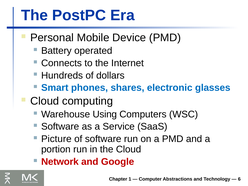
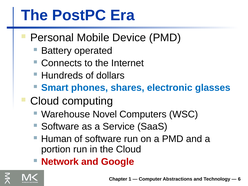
Using: Using -> Novel (105, 114)
Picture: Picture -> Human (56, 139)
